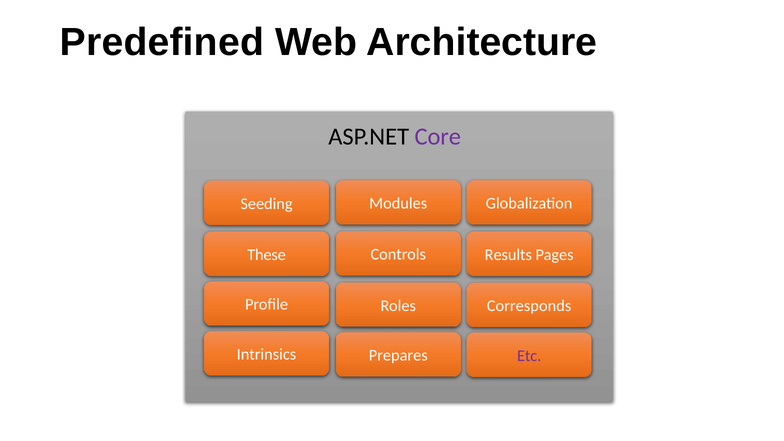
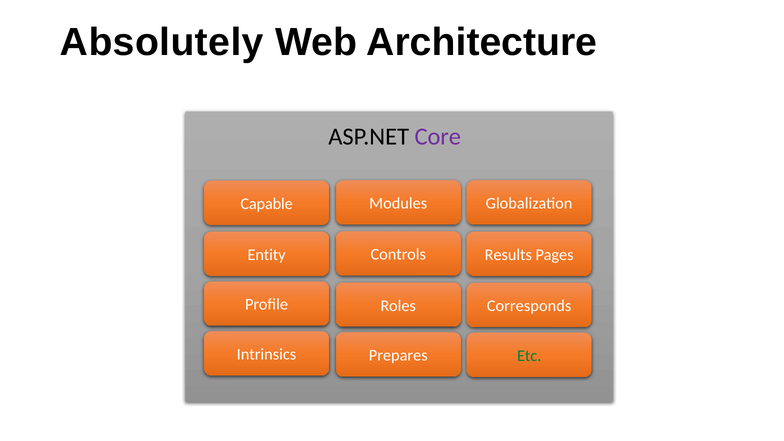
Predefined: Predefined -> Absolutely (162, 42)
Seeding: Seeding -> Capable (267, 204)
These: These -> Entity (267, 255)
Etc colour: purple -> green (529, 356)
